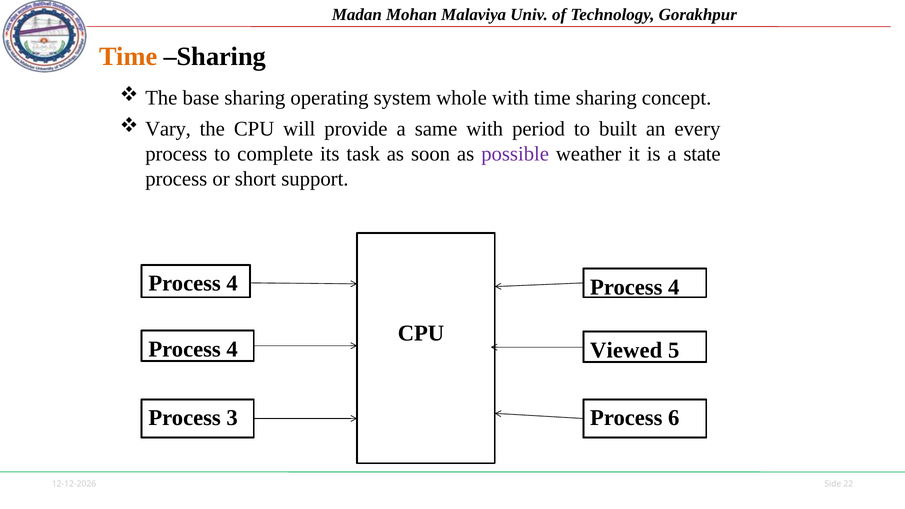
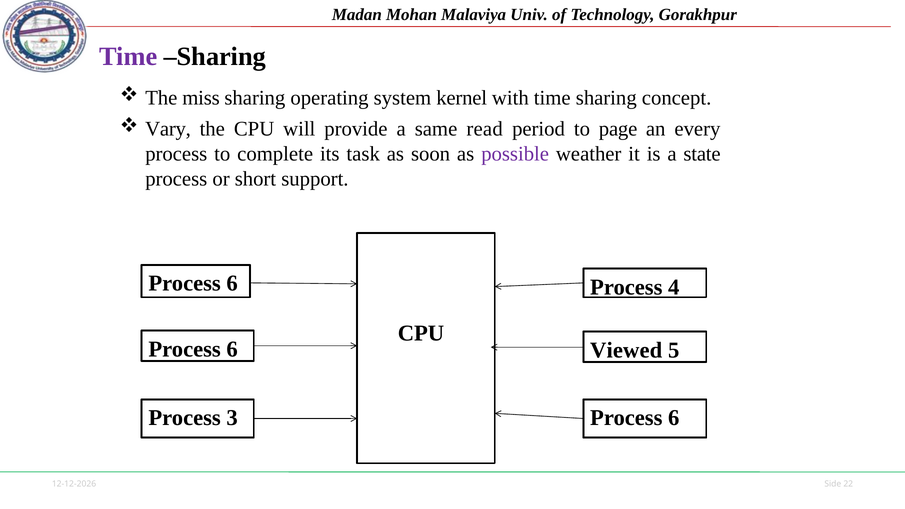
Time colour: orange -> purple (128, 57)
base: base -> miss (201, 98)
whole: whole -> kernel (462, 98)
same with: with -> read (485, 129)
built: built -> page (618, 129)
4: 4 -> 6 (232, 283)
4: 4 -> 6 (232, 349)
